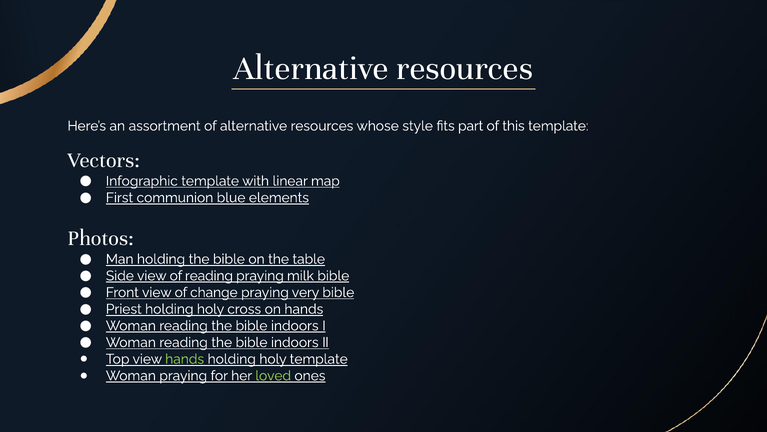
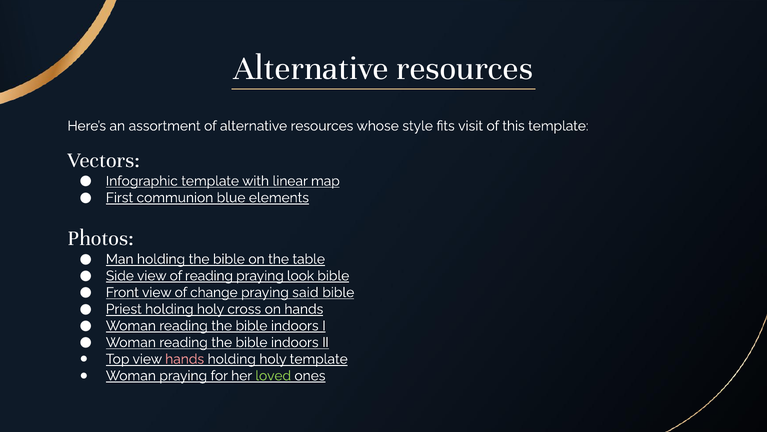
part: part -> visit (471, 126)
milk: milk -> look (301, 275)
very: very -> said (305, 292)
hands colour: light green -> pink (185, 359)
